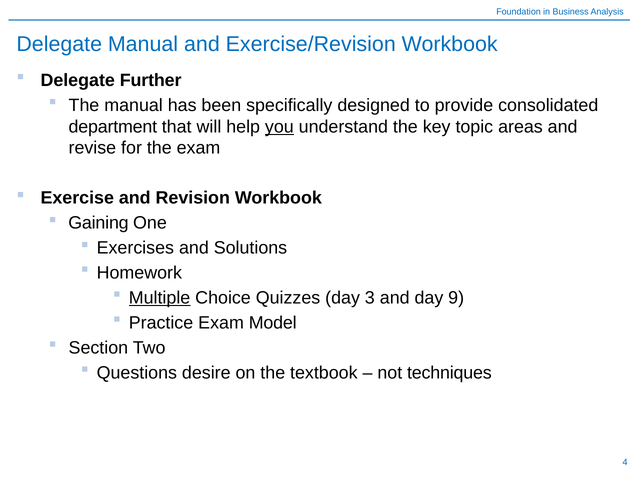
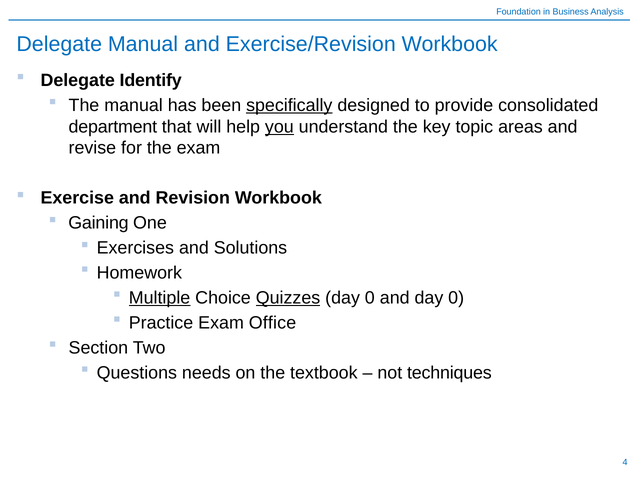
Further: Further -> Identify (151, 80)
specifically underline: none -> present (289, 105)
Quizzes underline: none -> present (288, 298)
3: 3 -> 0 (370, 298)
and day 9: 9 -> 0 (456, 298)
Model: Model -> Office (273, 323)
desire: desire -> needs (206, 373)
